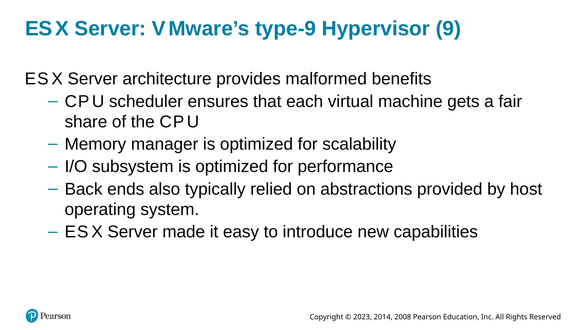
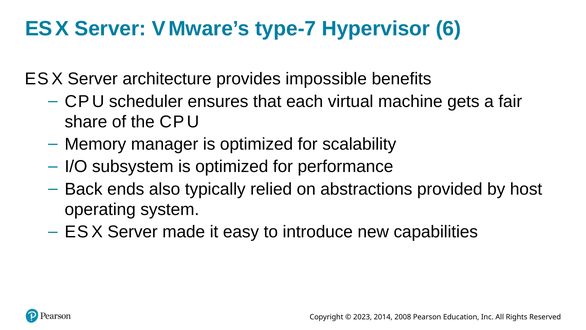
type-9: type-9 -> type-7 (286, 29)
9: 9 -> 6 (448, 29)
malformed: malformed -> impossible (326, 79)
